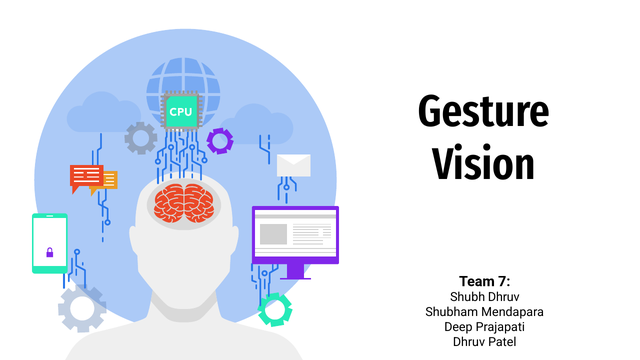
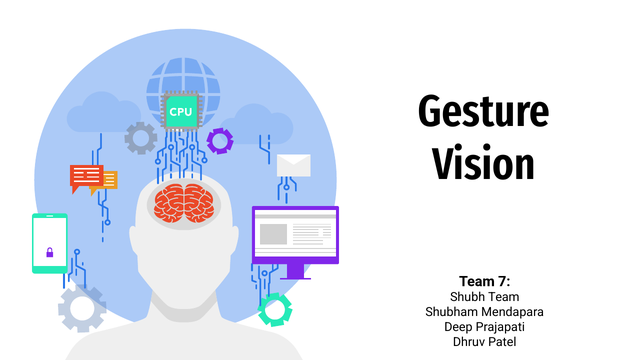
Shubh Dhruv: Dhruv -> Team (504, 297)
